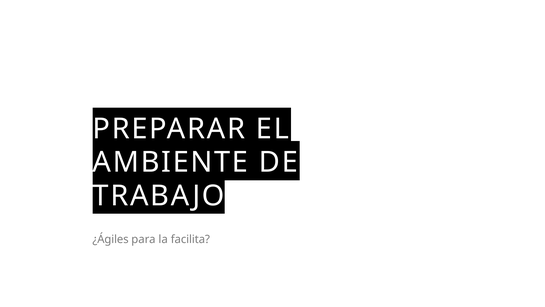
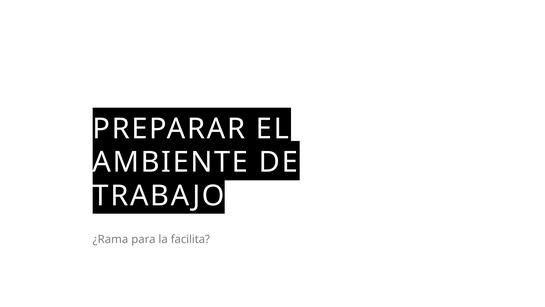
¿Ágiles: ¿Ágiles -> ¿Rama (110, 239)
